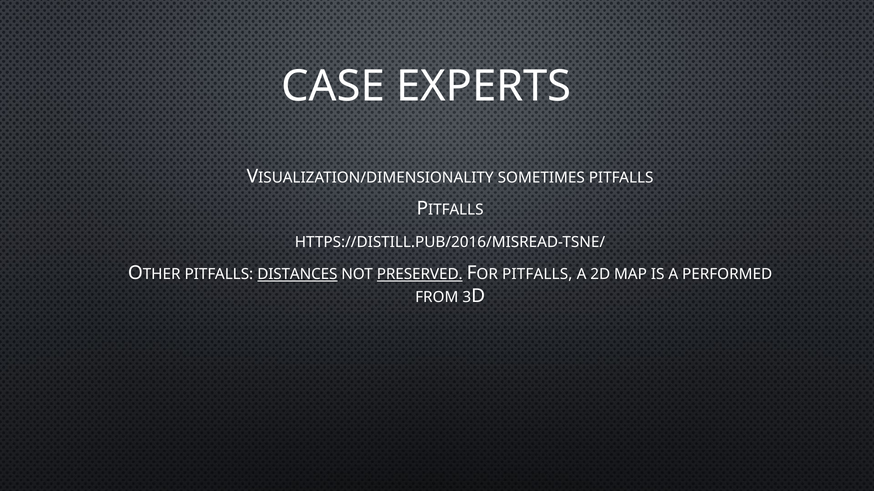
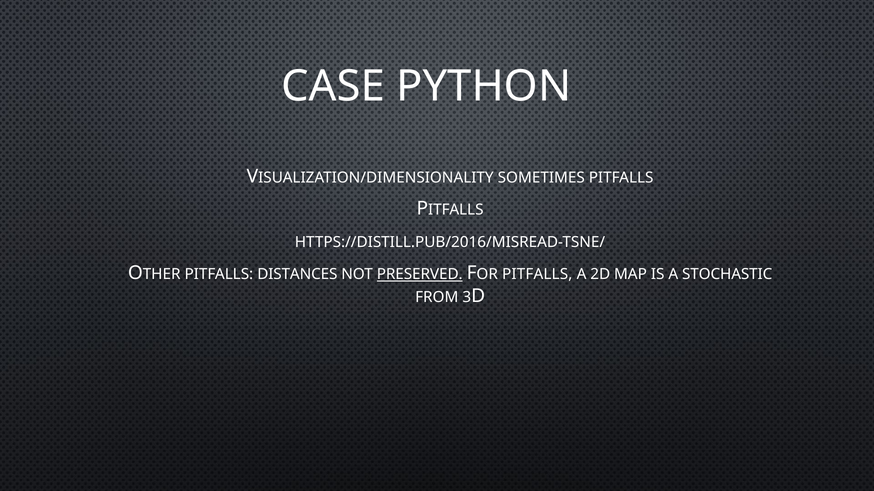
EXPERTS: EXPERTS -> PYTHON (484, 86)
DISTANCES underline: present -> none (297, 275)
PERFORMED: PERFORMED -> STOCHASTIC (727, 275)
